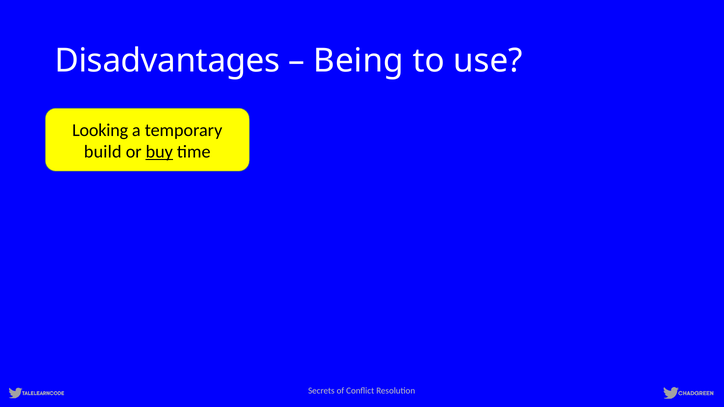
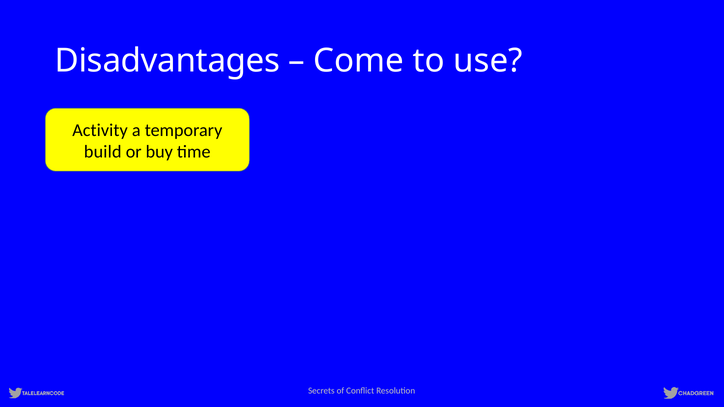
Being: Being -> Come (359, 61)
Looking: Looking -> Activity (100, 130)
buy underline: present -> none (159, 152)
